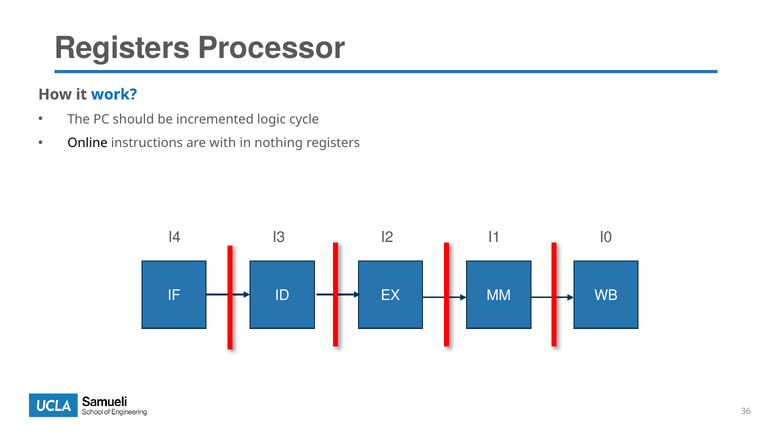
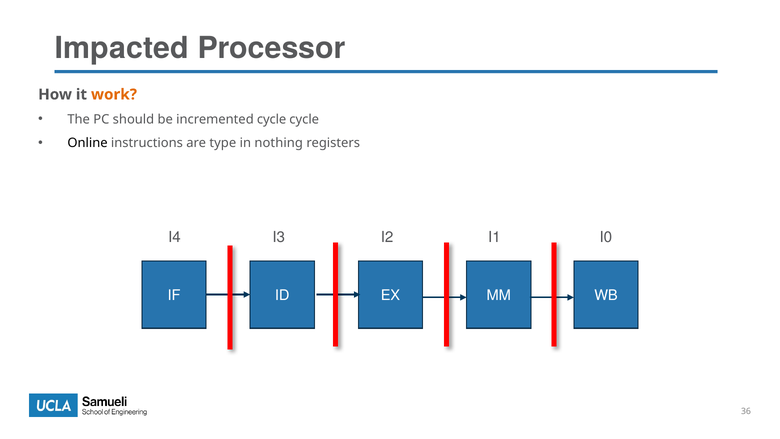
Registers: Registers -> Impacted (122, 48)
work colour: blue -> orange (114, 94)
incremented logic: logic -> cycle (272, 119)
with: with -> type (223, 143)
